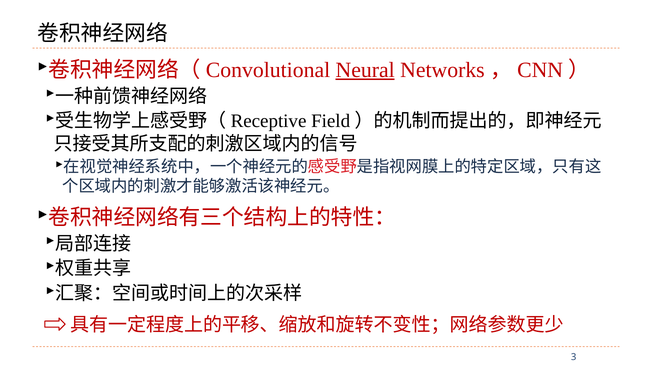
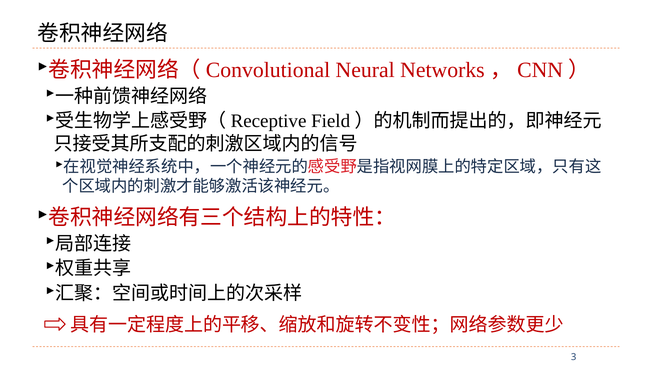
Neural underline: present -> none (365, 70)
